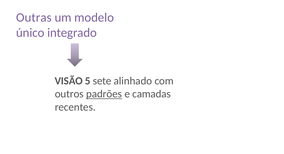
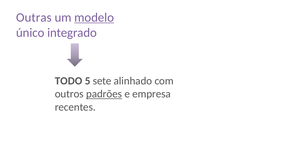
modelo underline: none -> present (94, 17)
VISÃO: VISÃO -> TODO (69, 81)
camadas: camadas -> empresa (152, 94)
